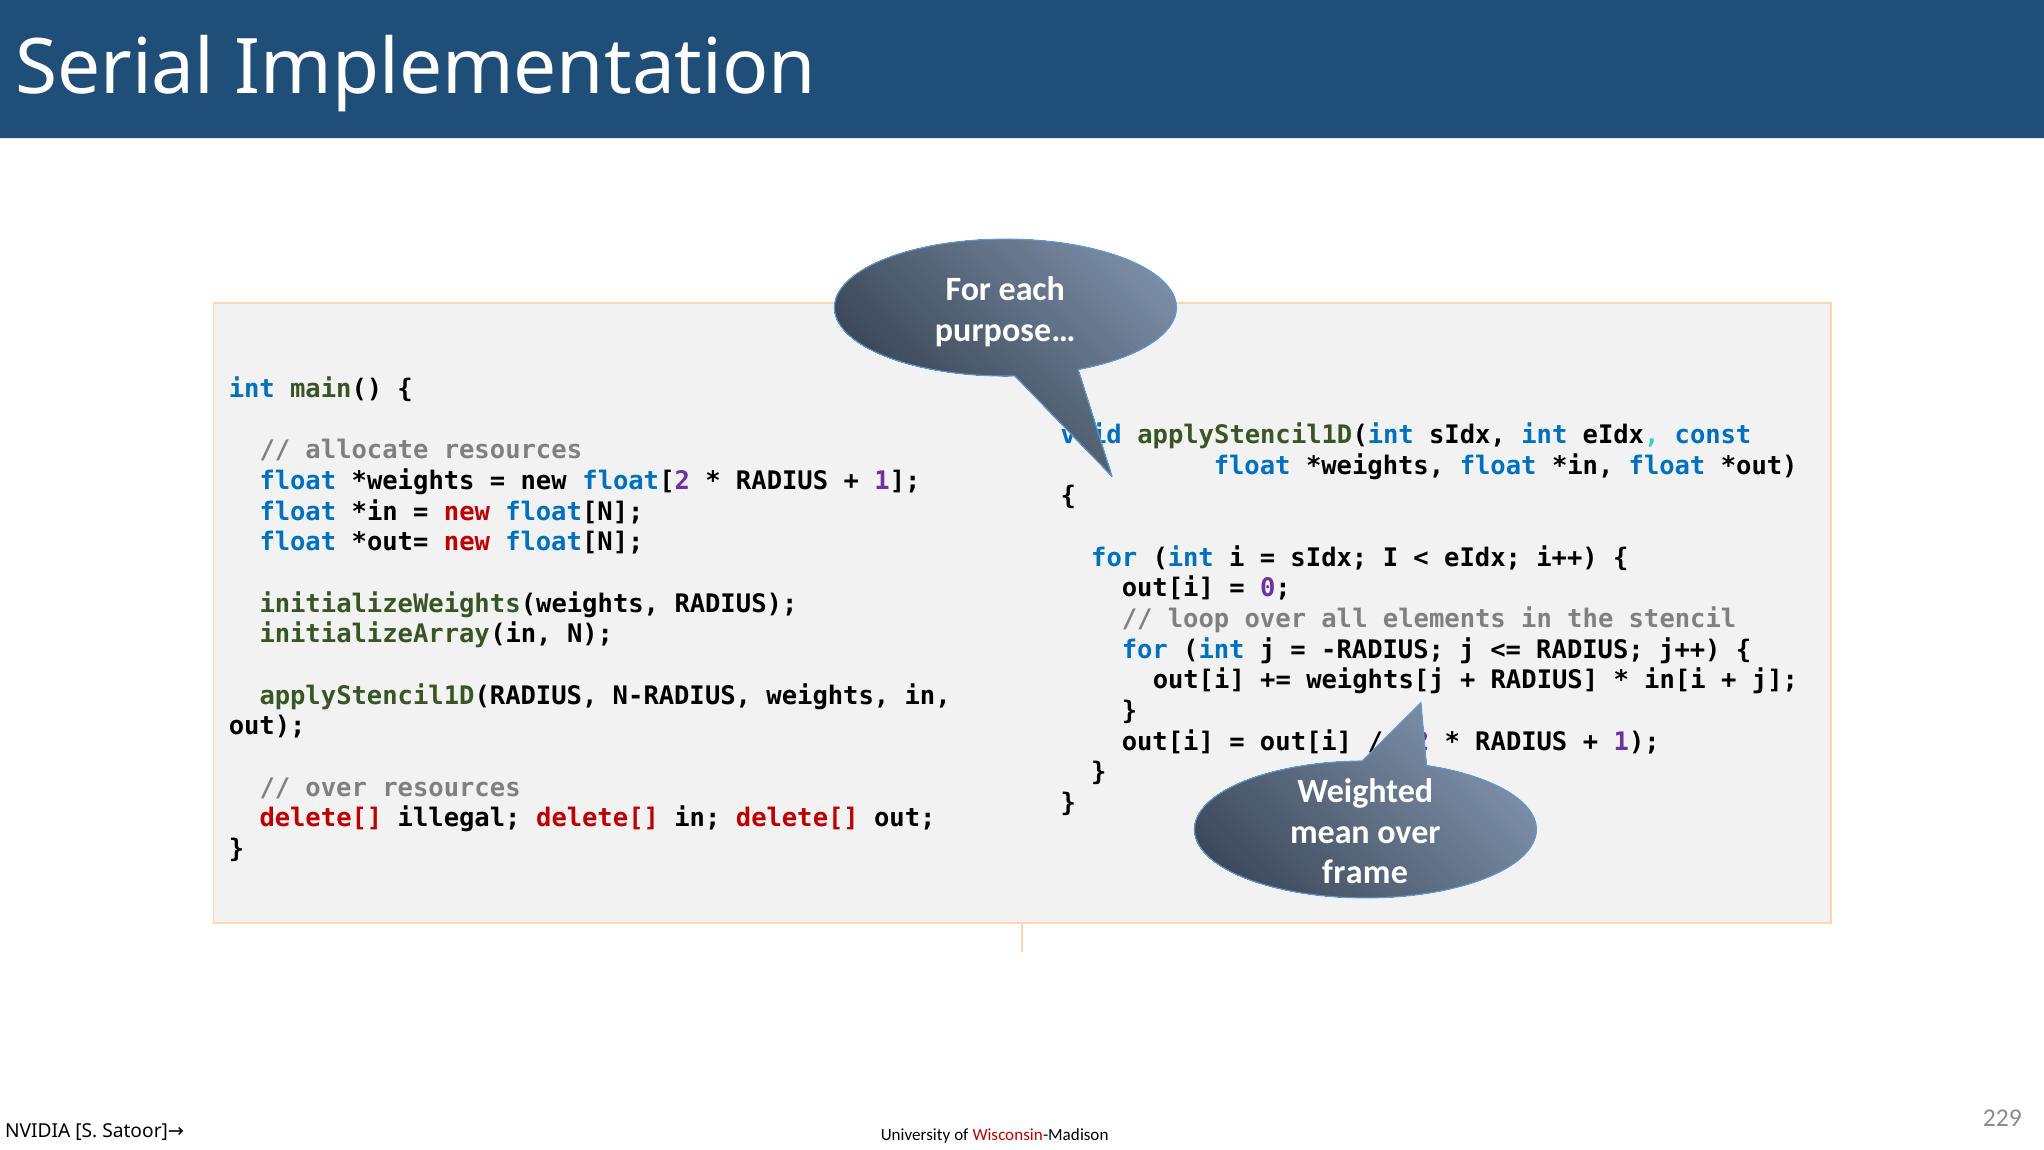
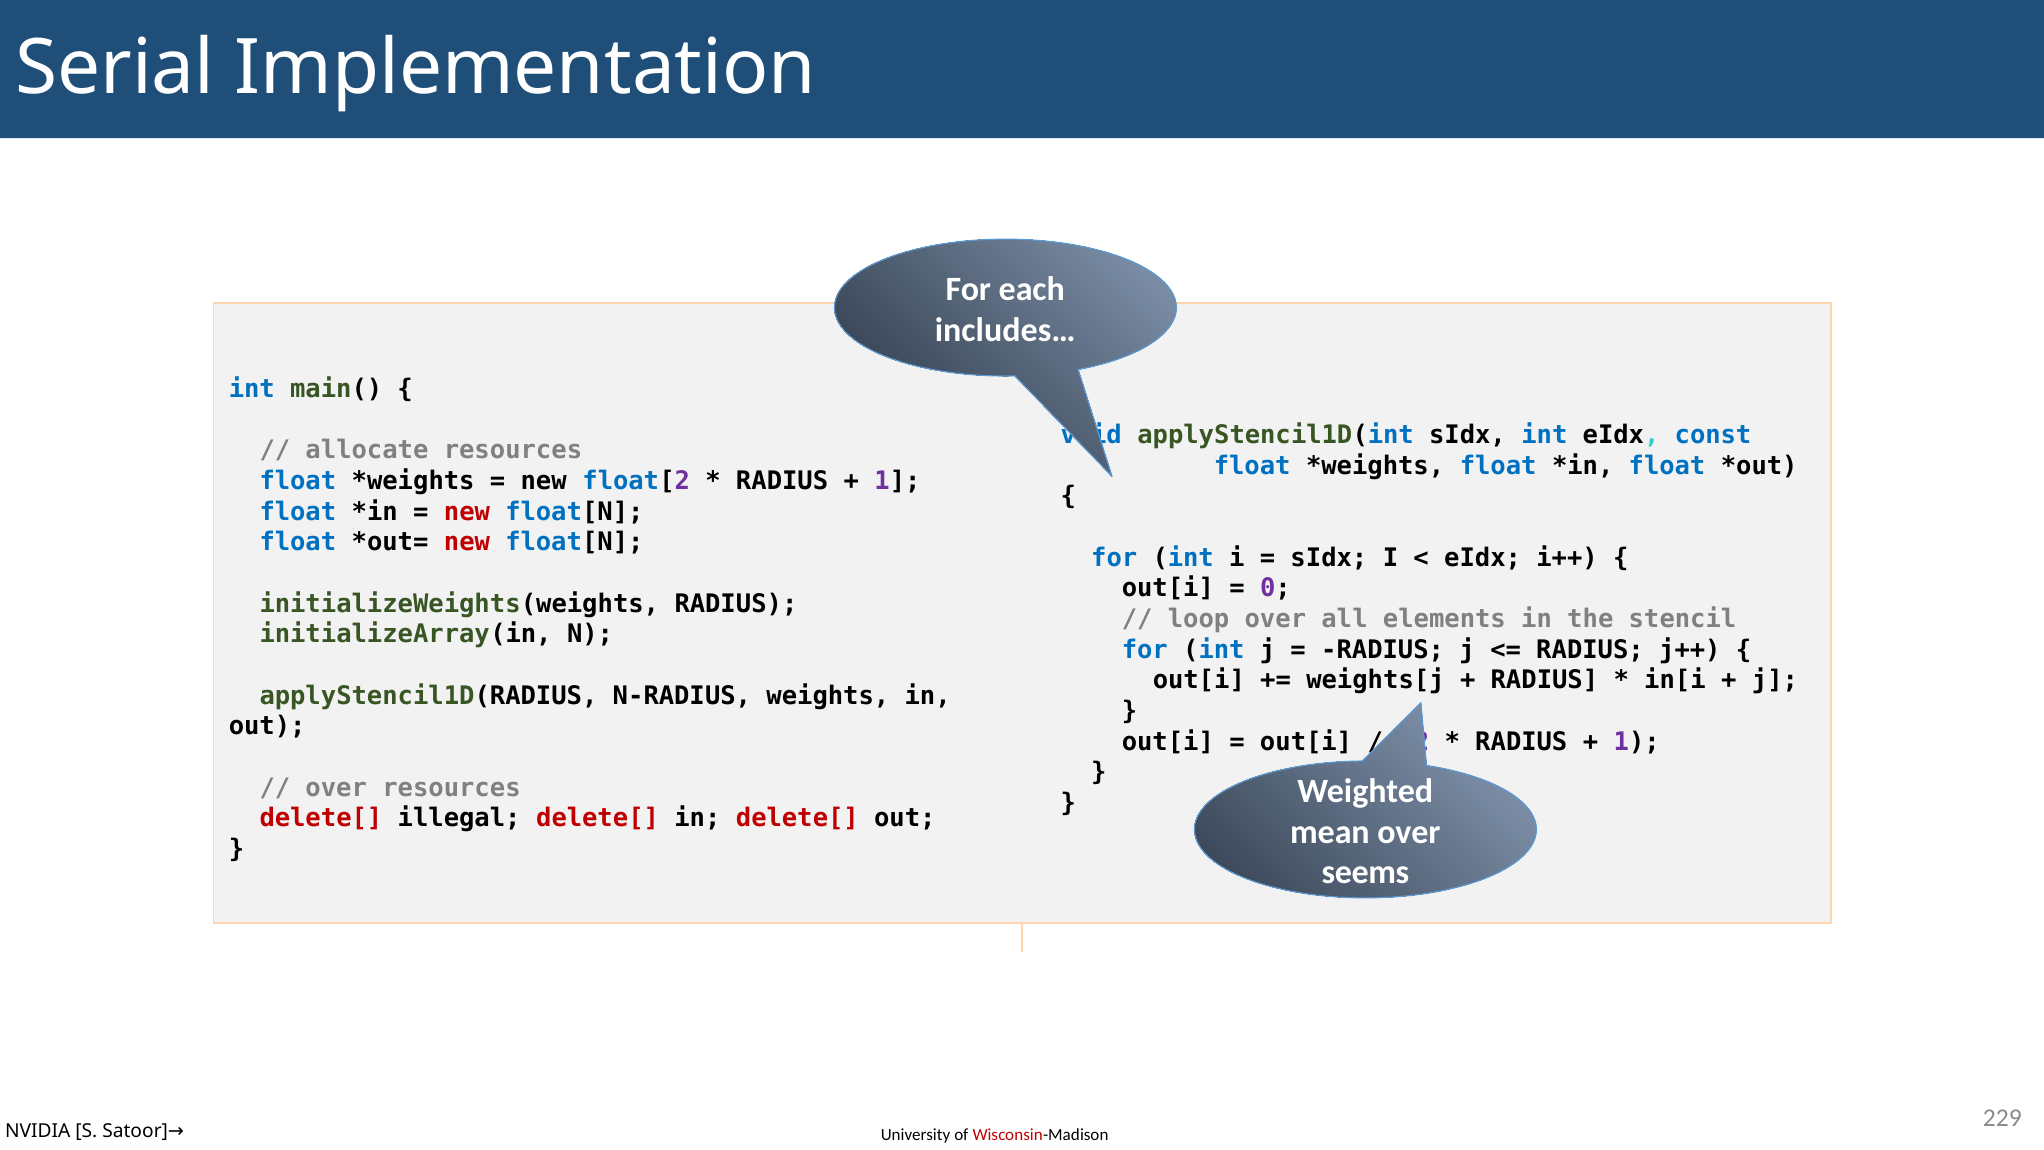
purpose…: purpose… -> includes… (1005, 330)
frame: frame -> seems (1365, 873)
